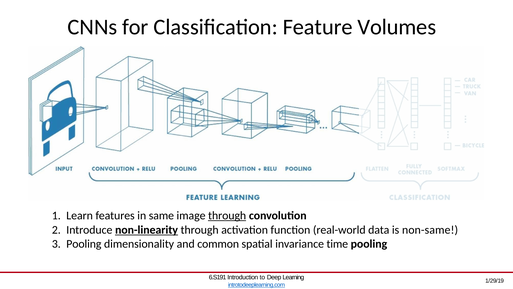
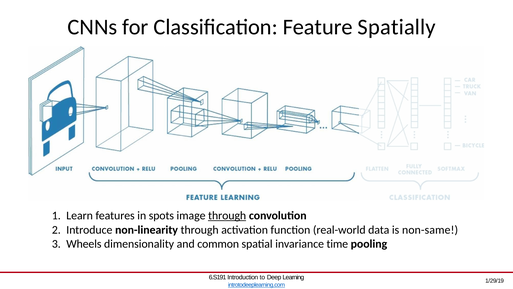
Volumes: Volumes -> Spatially (397, 27)
same: same -> spots (161, 215)
non-linearity underline: present -> none (147, 229)
Pooling: Pooling -> Wheels (84, 244)
